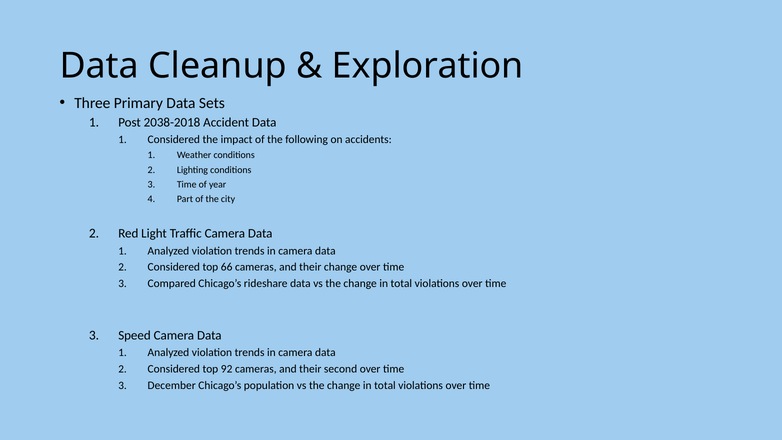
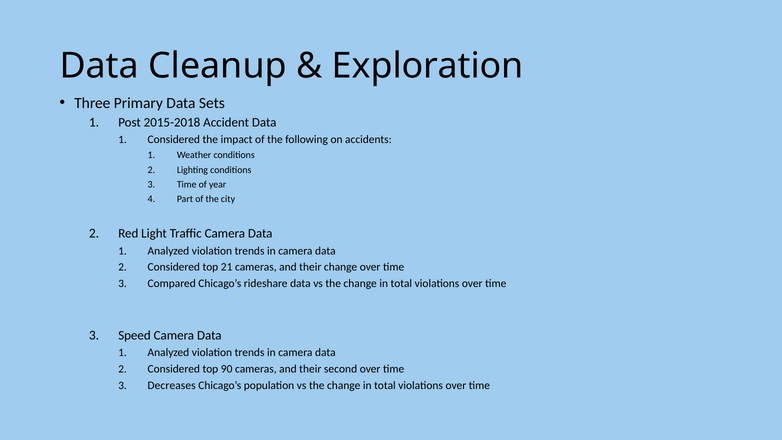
2038-2018: 2038-2018 -> 2015-2018 (172, 122)
66: 66 -> 21 (227, 267)
92: 92 -> 90 (227, 369)
December: December -> Decreases (172, 385)
